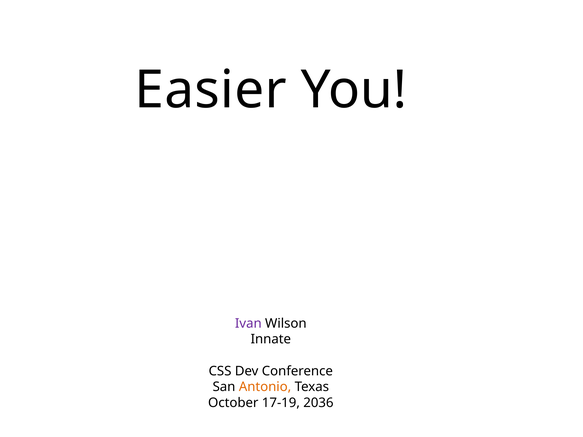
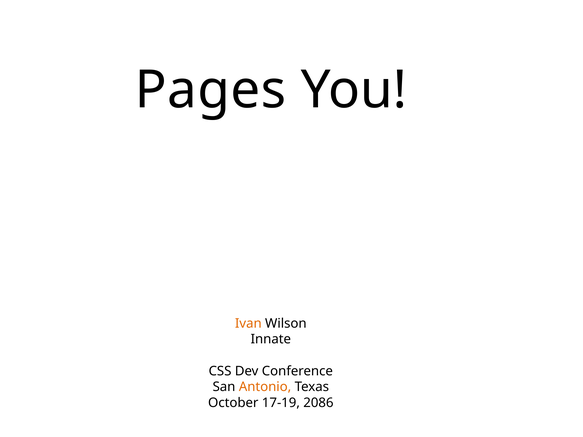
Easier: Easier -> Pages (211, 90)
Ivan colour: purple -> orange (248, 324)
2036: 2036 -> 2086 (318, 403)
